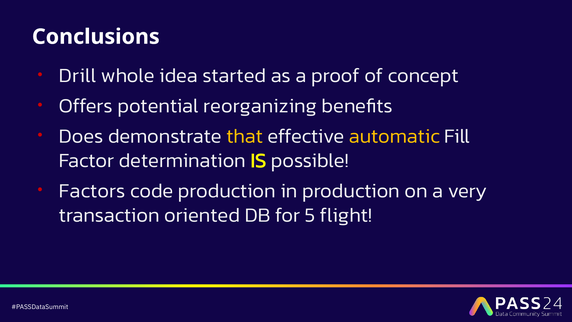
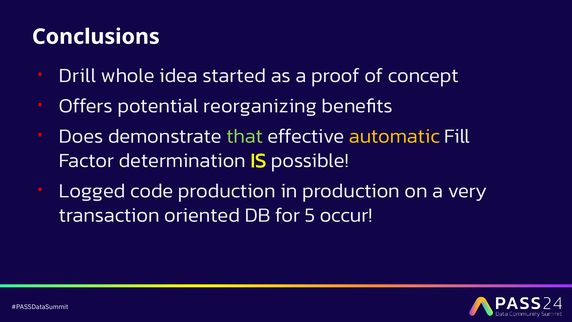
that colour: yellow -> light green (245, 136)
Factors: Factors -> Logged (92, 191)
flight: flight -> occur (346, 215)
